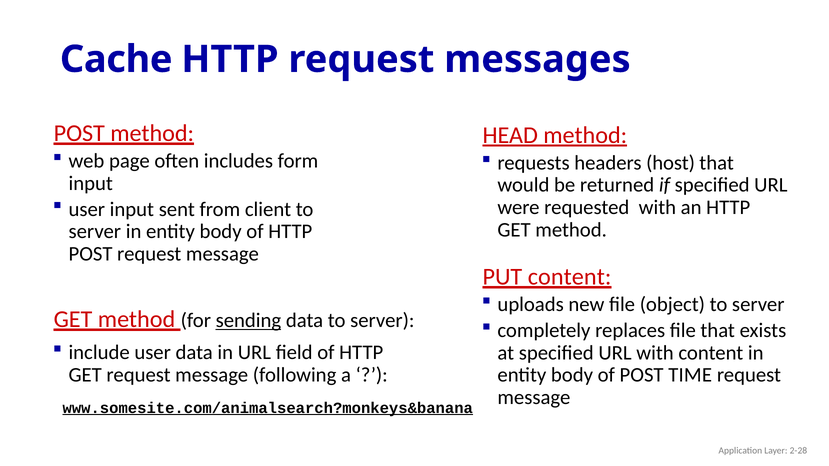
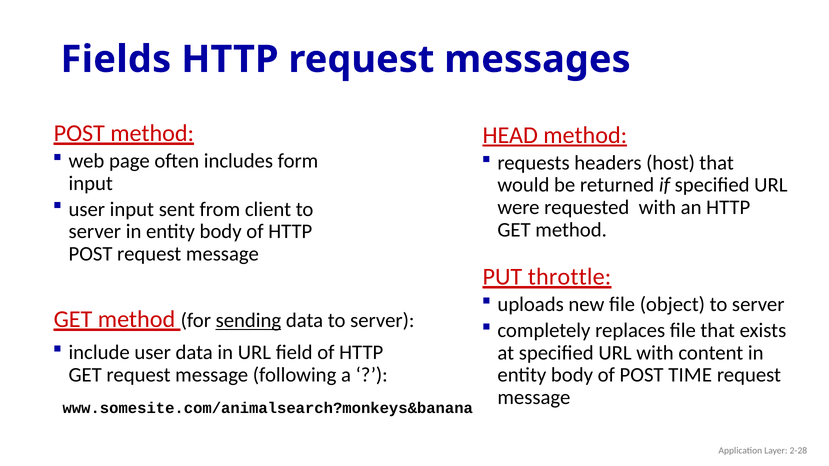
Cache: Cache -> Fields (116, 59)
PUT content: content -> throttle (570, 277)
www.somesite.com/animalsearch?monkeys&banana underline: present -> none (268, 408)
